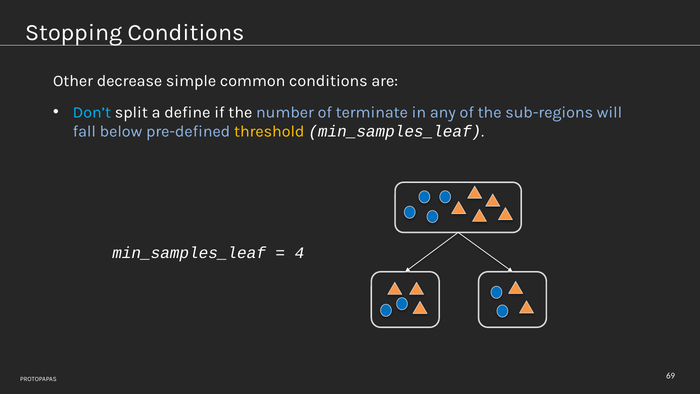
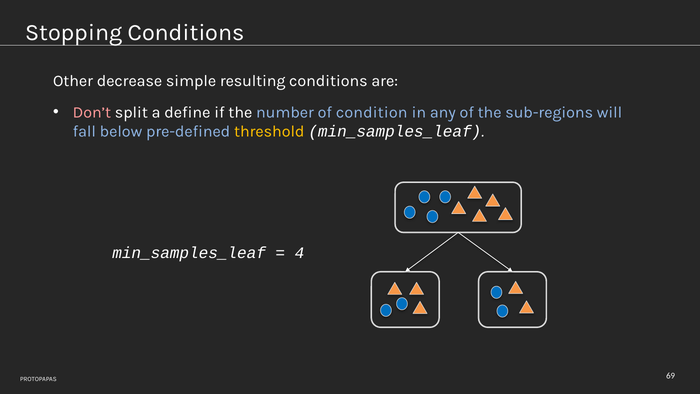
common: common -> resulting (253, 81)
Don’t colour: light blue -> pink (92, 112)
terminate: terminate -> condition (372, 112)
